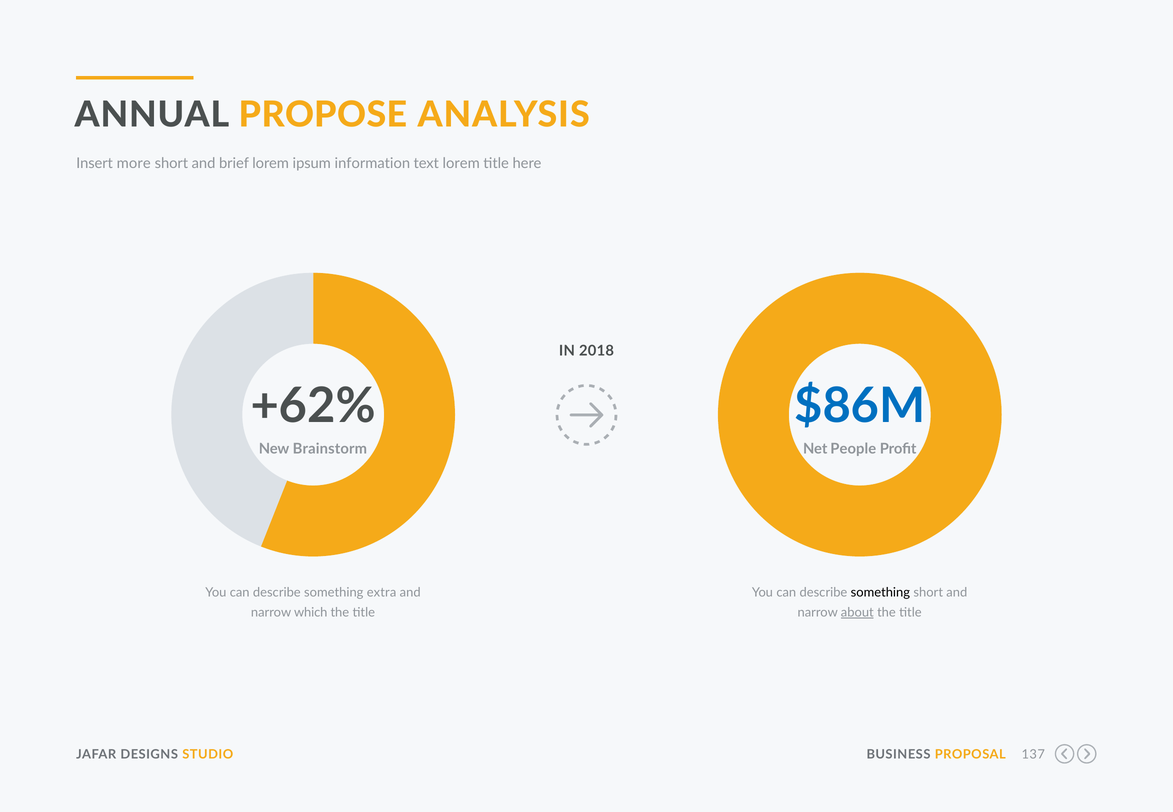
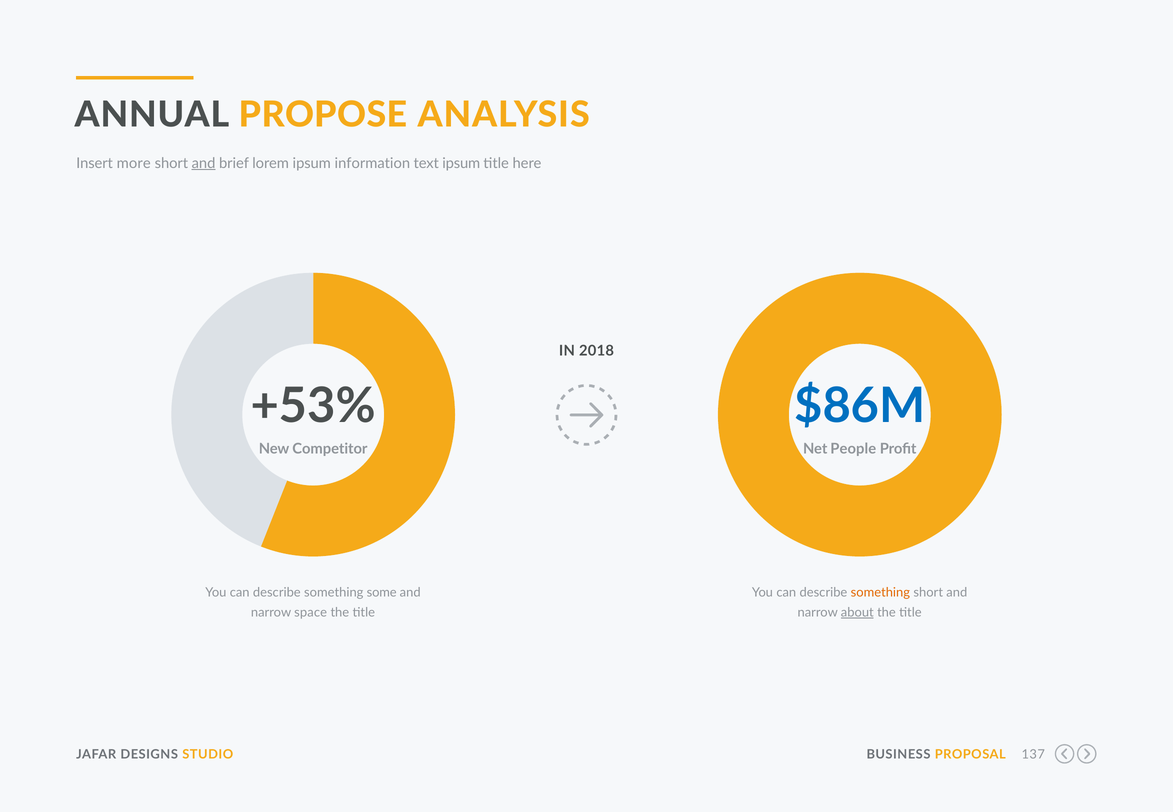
and underline: none -> present (204, 163)
text lorem: lorem -> ipsum (461, 163)
+62%: +62% -> +53% (313, 406)
Brainstorm: Brainstorm -> Competitor (330, 449)
extra: extra -> some (382, 592)
something colour: black -> orange (880, 592)
which: which -> space (311, 613)
